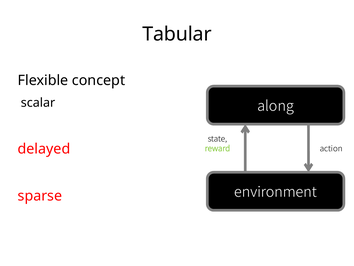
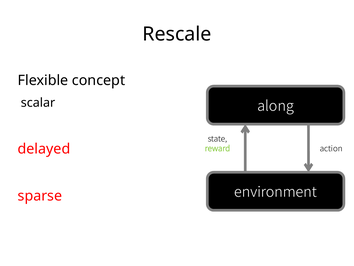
Tabular: Tabular -> Rescale (177, 34)
